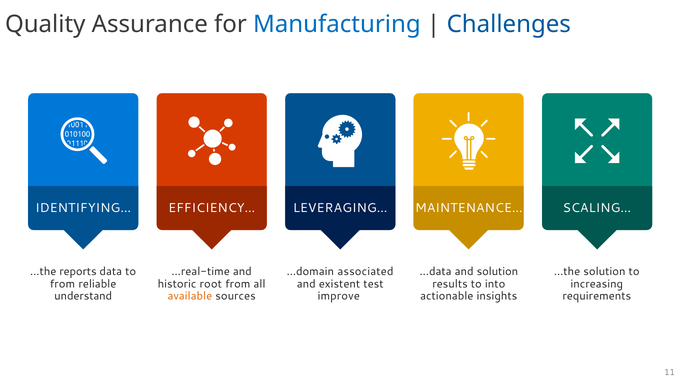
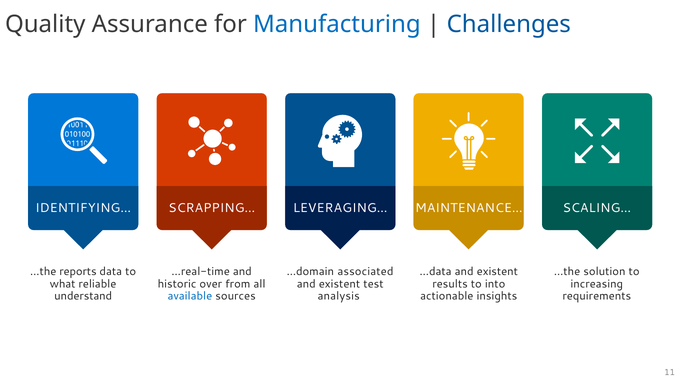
EFFICIENCY…: EFFICIENCY… -> SCRAPPING… (212, 208)
…data and solution: solution -> existent (497, 271)
from: from -> what (63, 284)
root: root -> over (211, 284)
available colour: orange -> blue (190, 296)
improve: improve -> analysis (339, 296)
